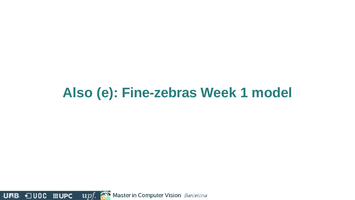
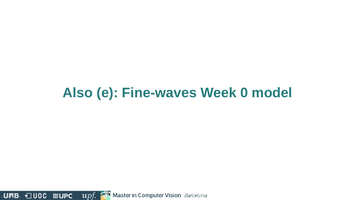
Fine-zebras: Fine-zebras -> Fine-waves (159, 93)
1: 1 -> 0 (244, 93)
